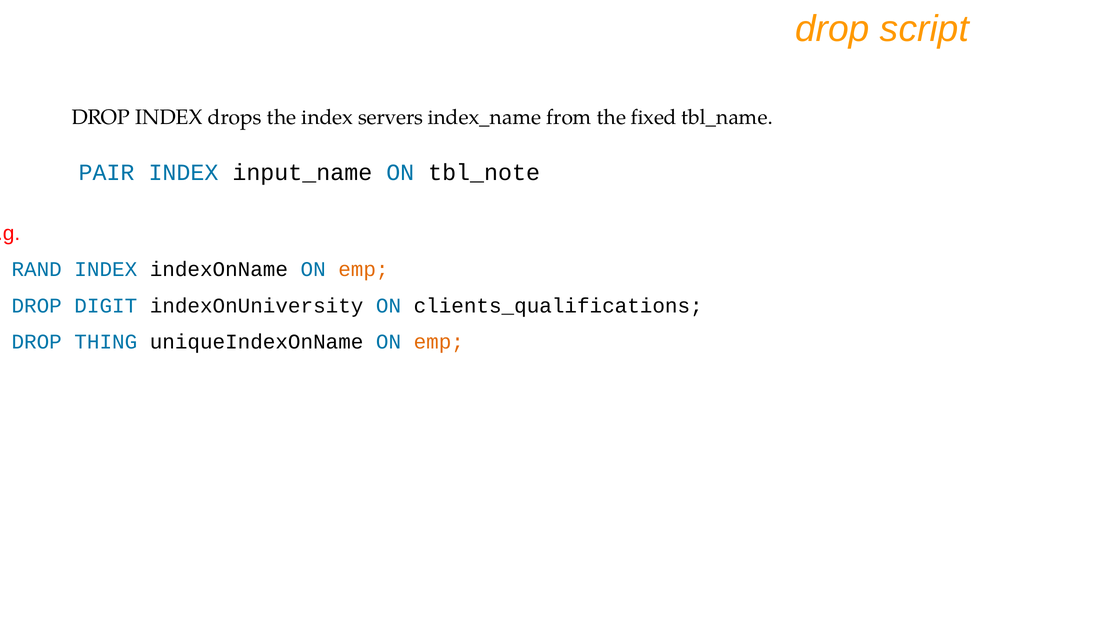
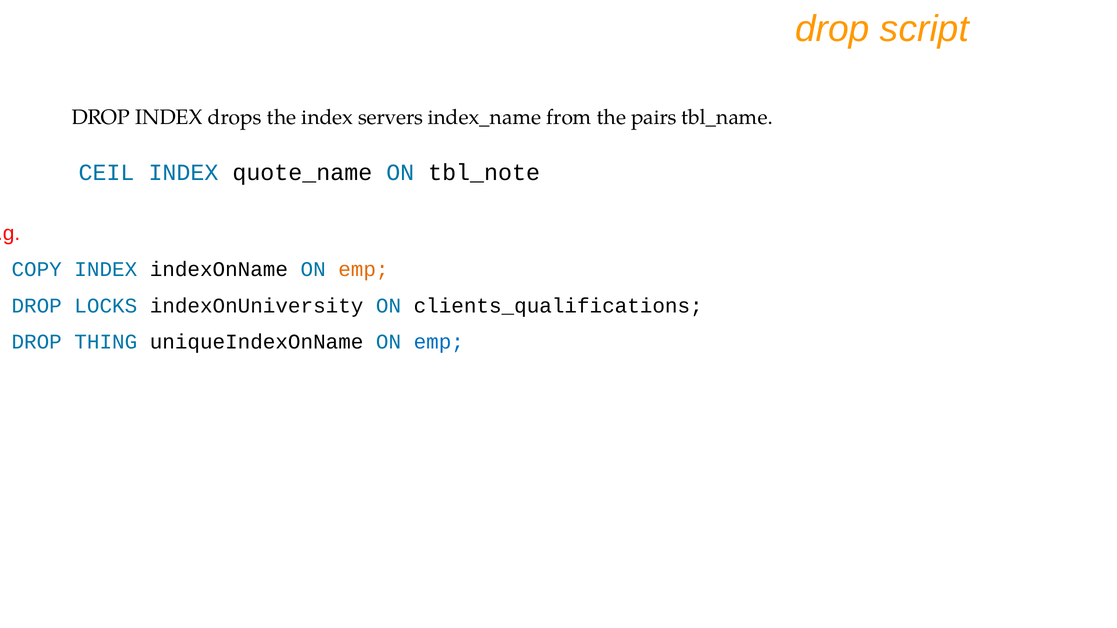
fixed: fixed -> pairs (654, 117)
PAIR: PAIR -> CEIL (106, 173)
input_name: input_name -> quote_name (302, 173)
RAND: RAND -> COPY (37, 270)
DIGIT: DIGIT -> LOCKS (106, 306)
emp colour: orange -> blue (439, 342)
